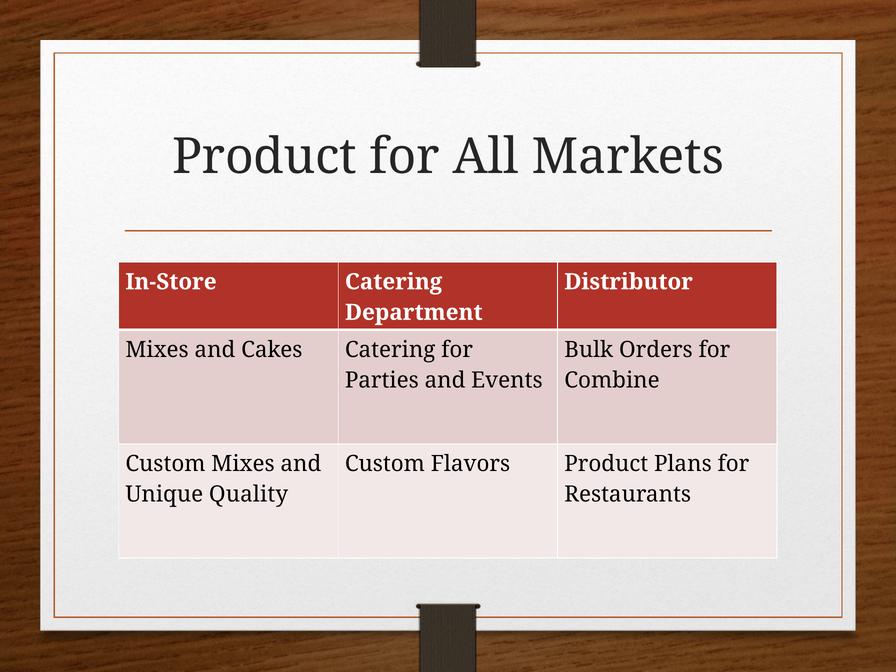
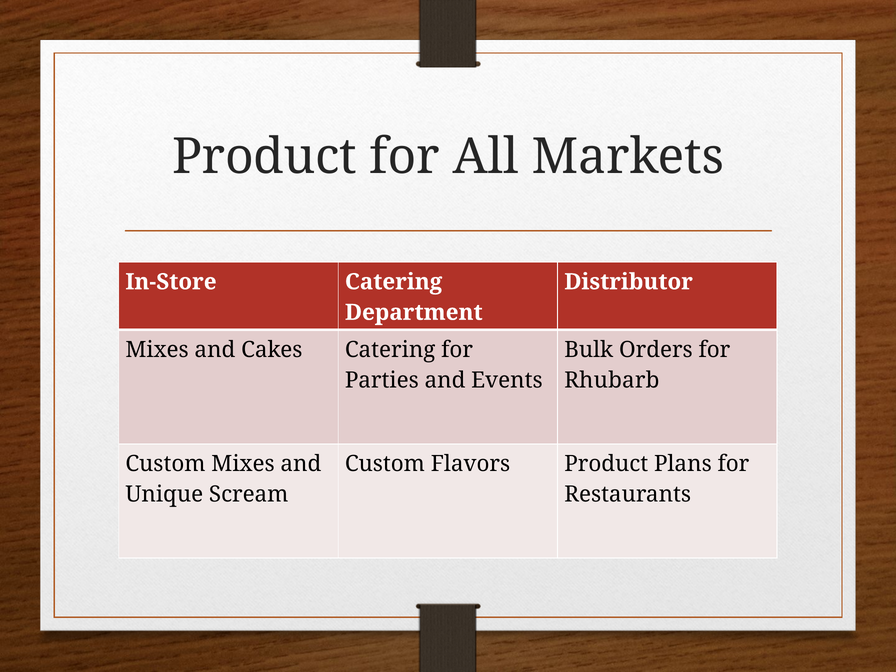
Combine: Combine -> Rhubarb (612, 380)
Quality: Quality -> Scream (249, 495)
